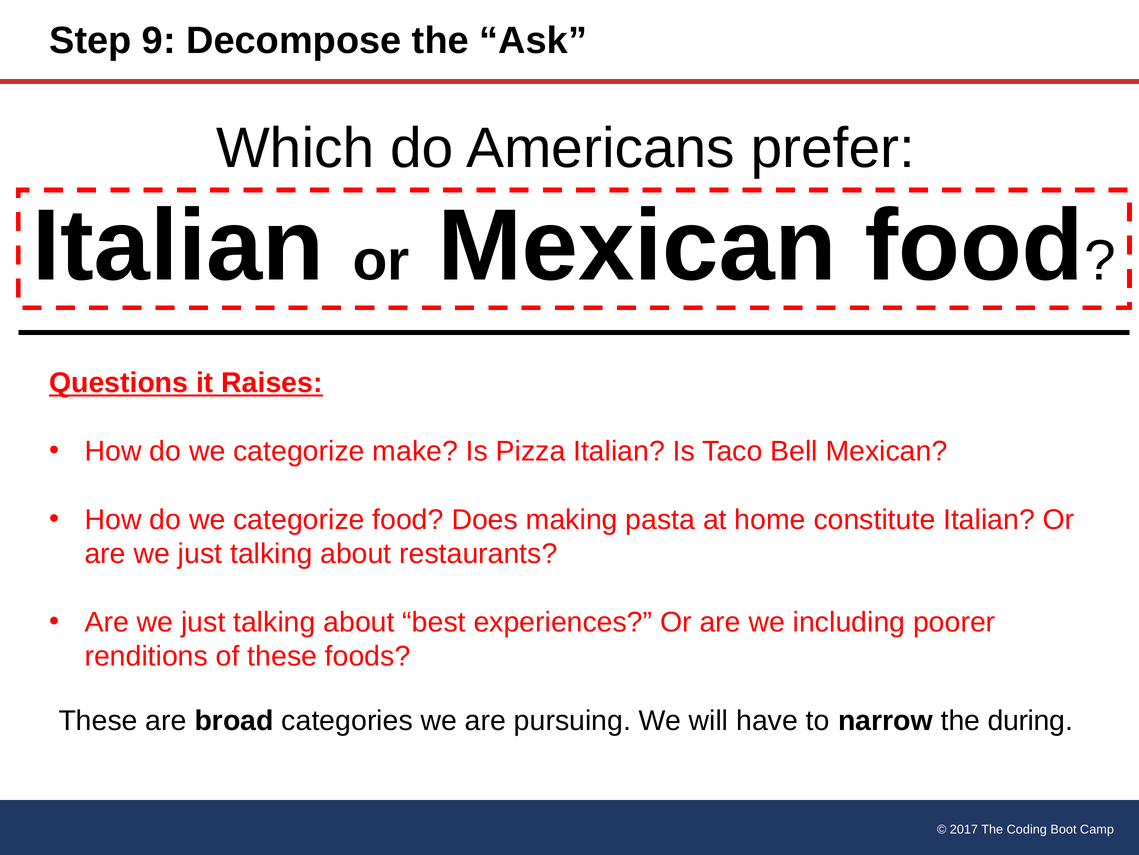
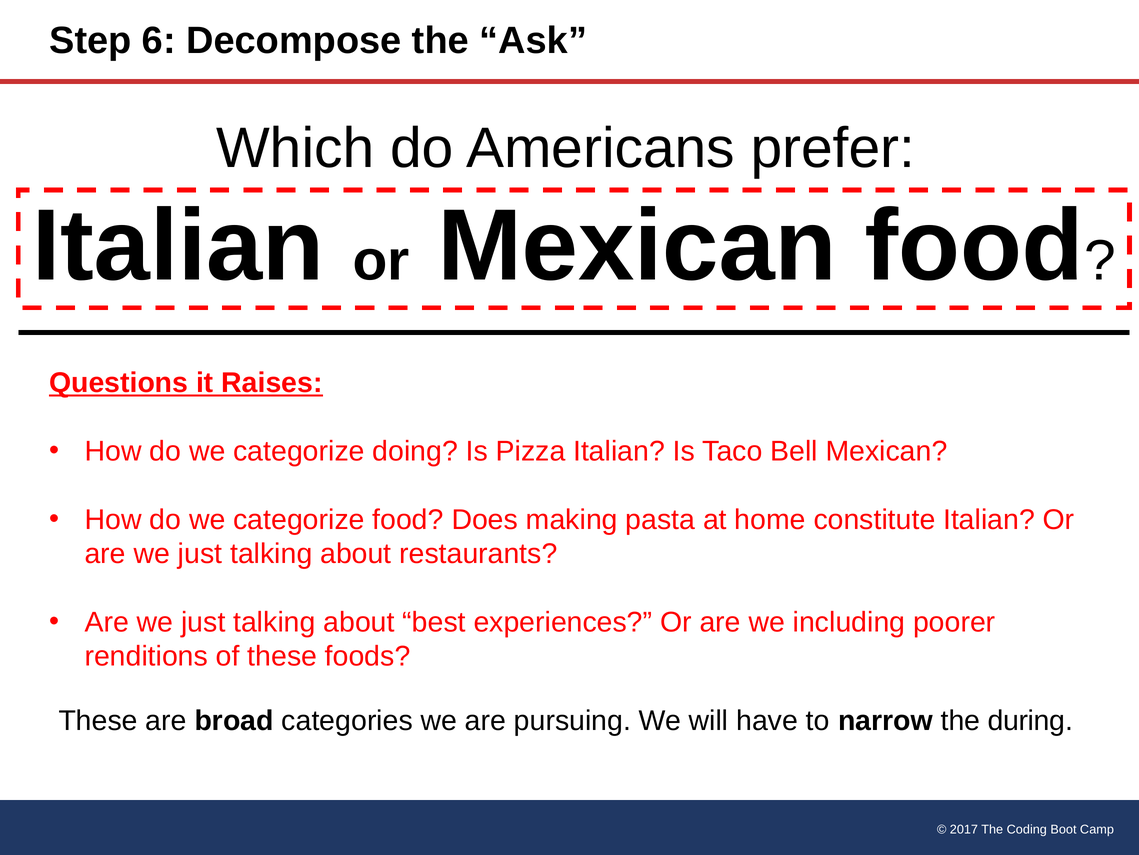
9: 9 -> 6 (159, 40)
make: make -> doing (415, 451)
